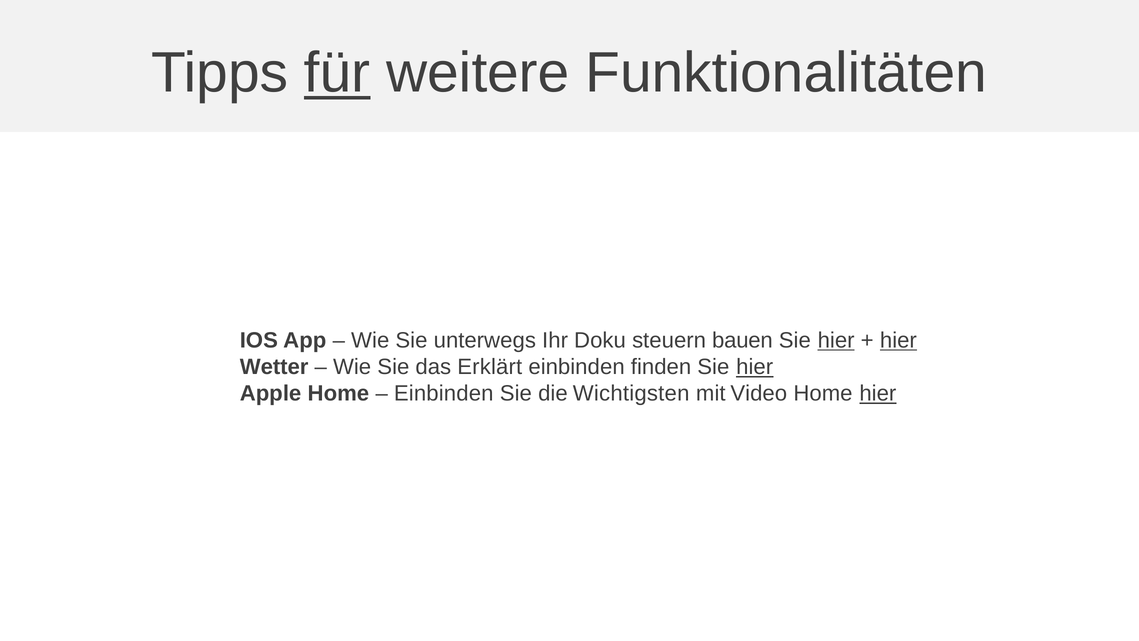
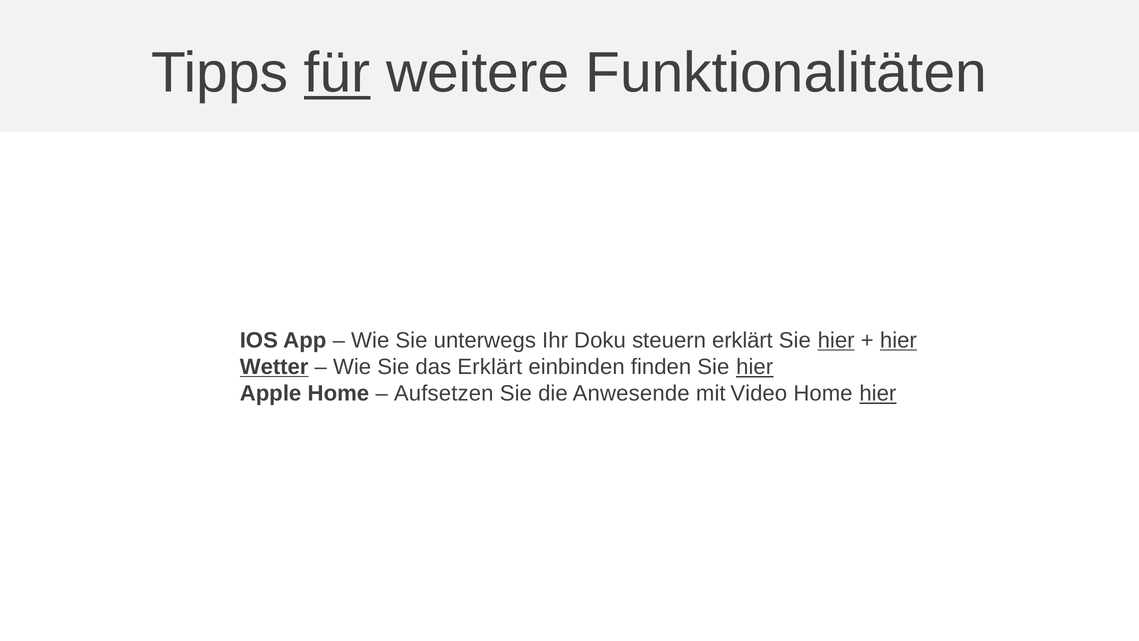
steuern bauen: bauen -> erklärt (742, 340)
Wetter underline: none -> present (274, 367)
Einbinden: Einbinden -> Aufsetzen (444, 393)
Wichtigsten: Wichtigsten -> Anwesende (631, 393)
